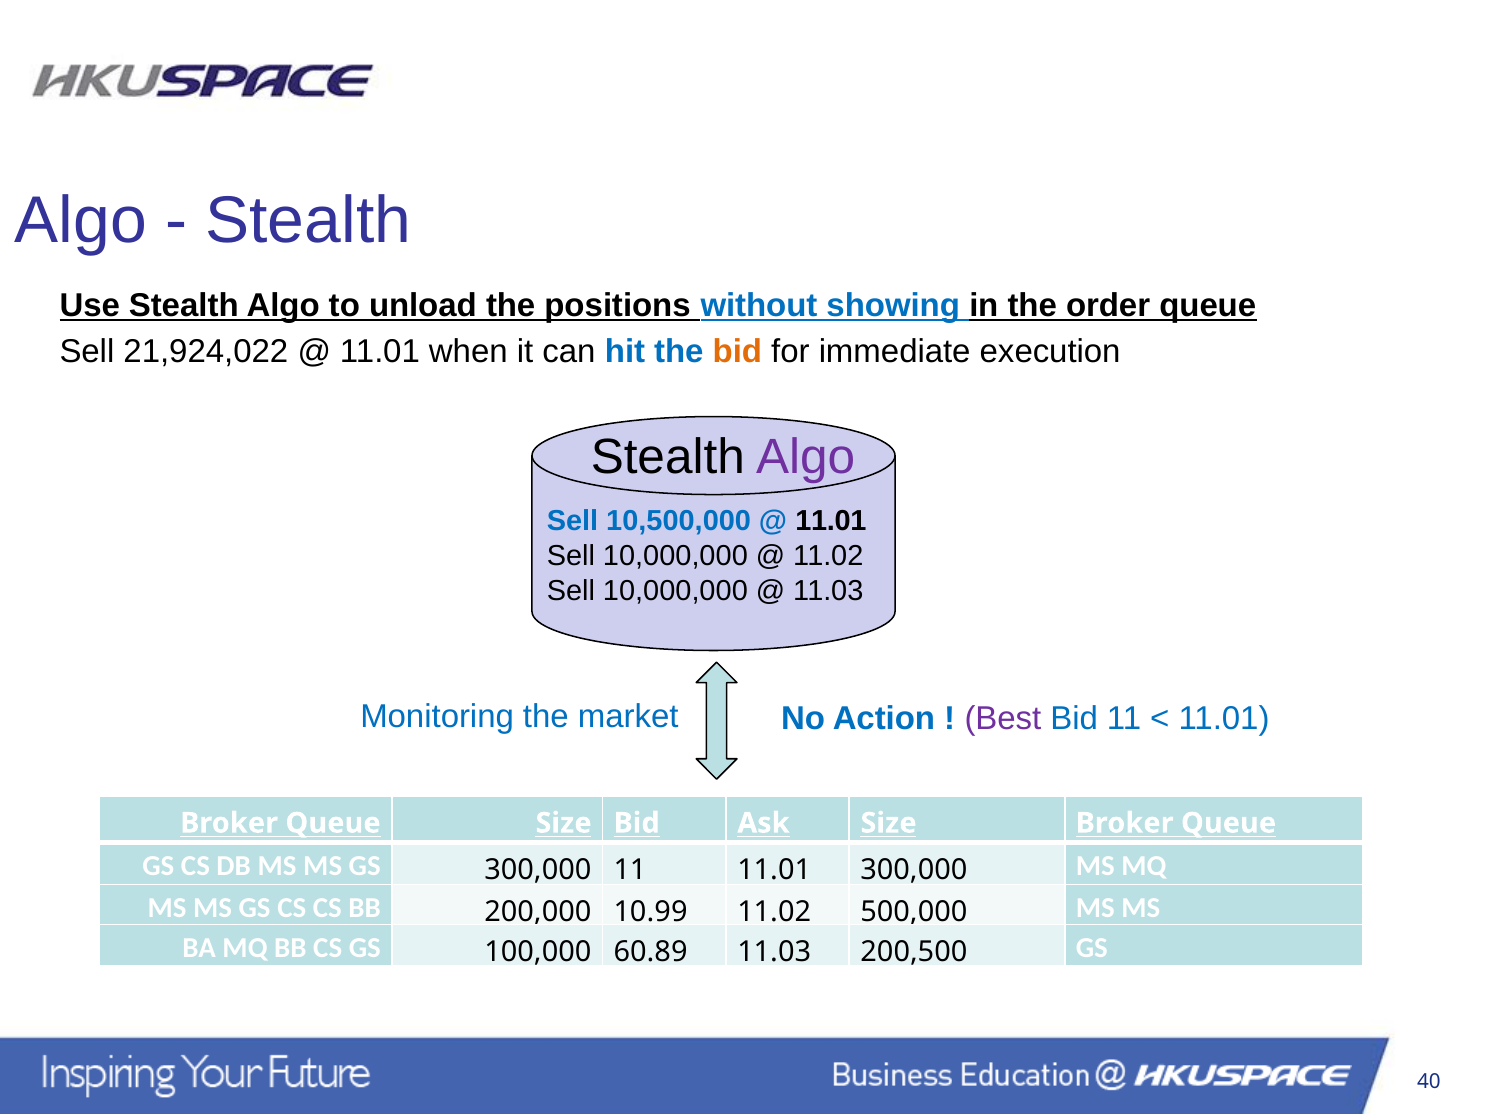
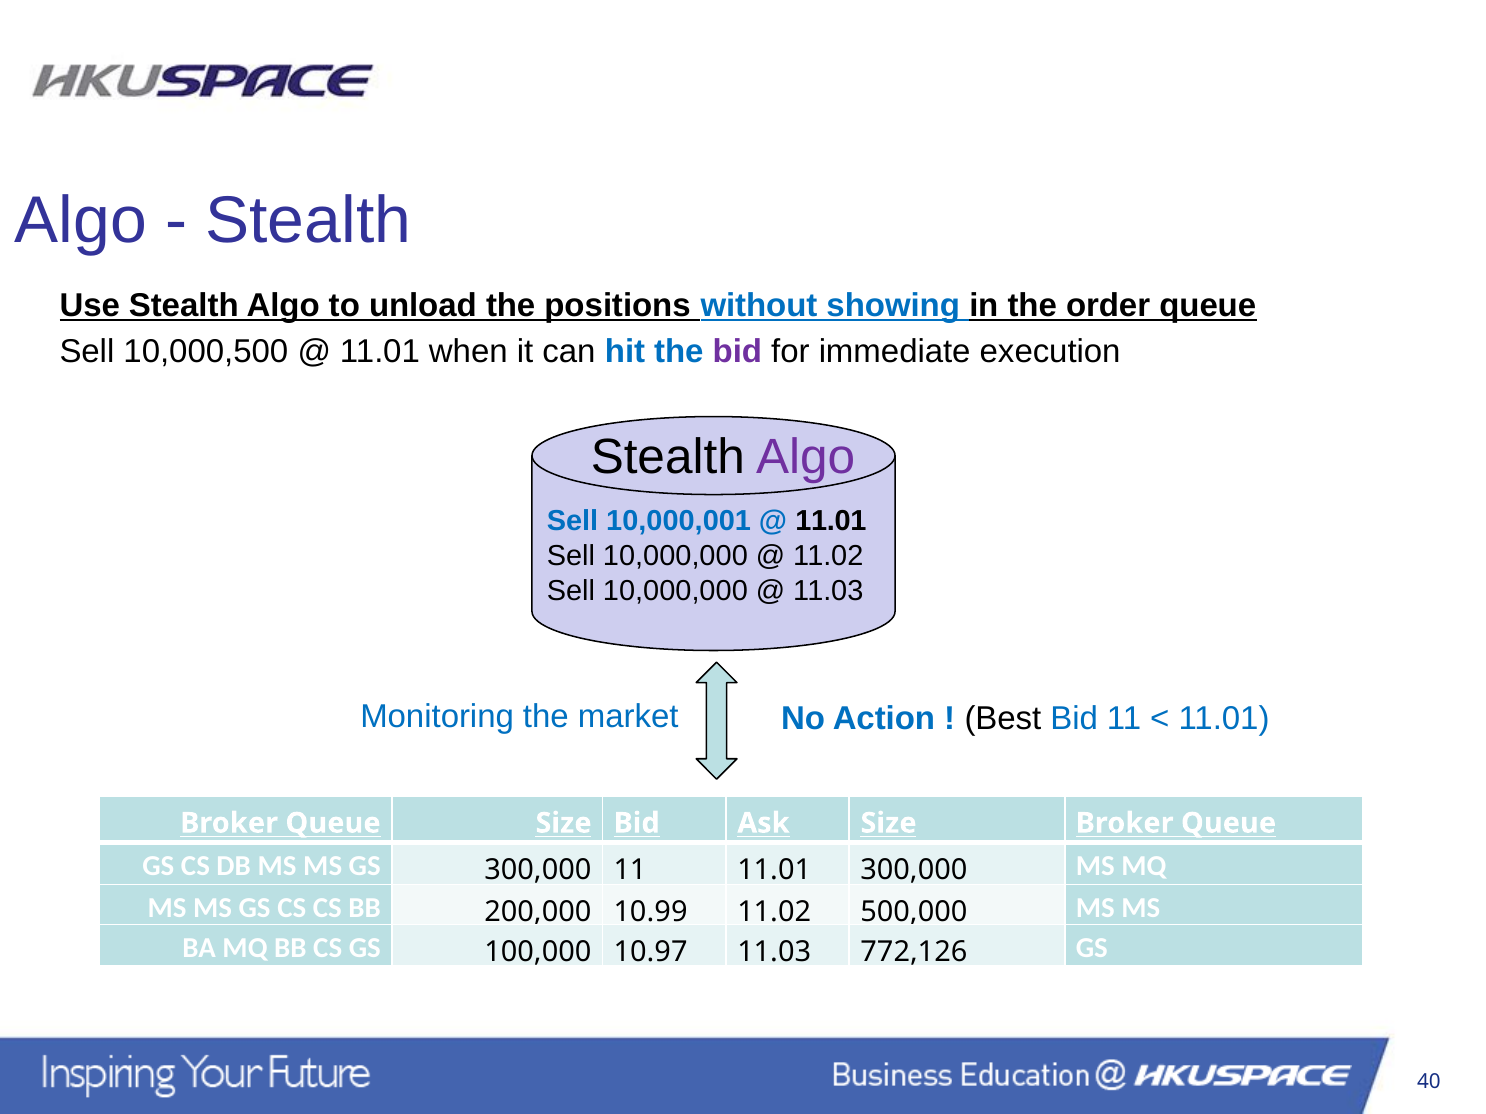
21,924,022: 21,924,022 -> 10,000,500 (206, 352)
bid colour: orange -> purple (737, 352)
10,500,000: 10,500,000 -> 10,000,001 (679, 522)
Best colour: purple -> black (1003, 719)
60.89: 60.89 -> 10.97 (651, 952)
200,500: 200,500 -> 772,126 (914, 952)
